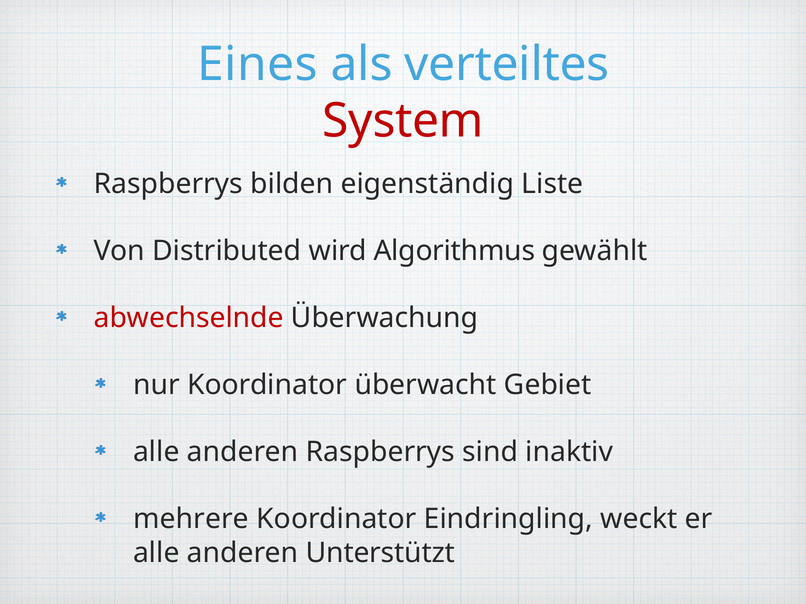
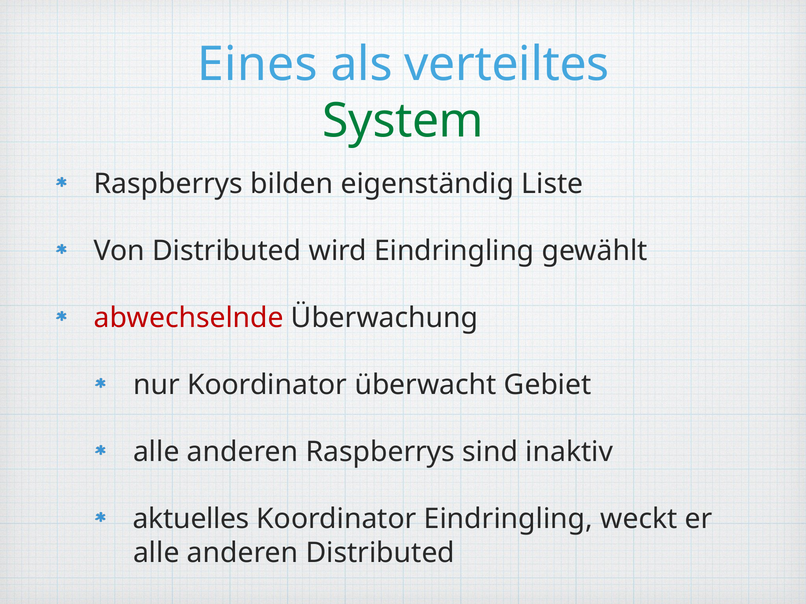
System colour: red -> green (403, 121)
wird Algorithmus: Algorithmus -> Eindringling (454, 251)
mehrere: mehrere -> aktuelles (191, 519)
anderen Unterstützt: Unterstützt -> Distributed (380, 553)
